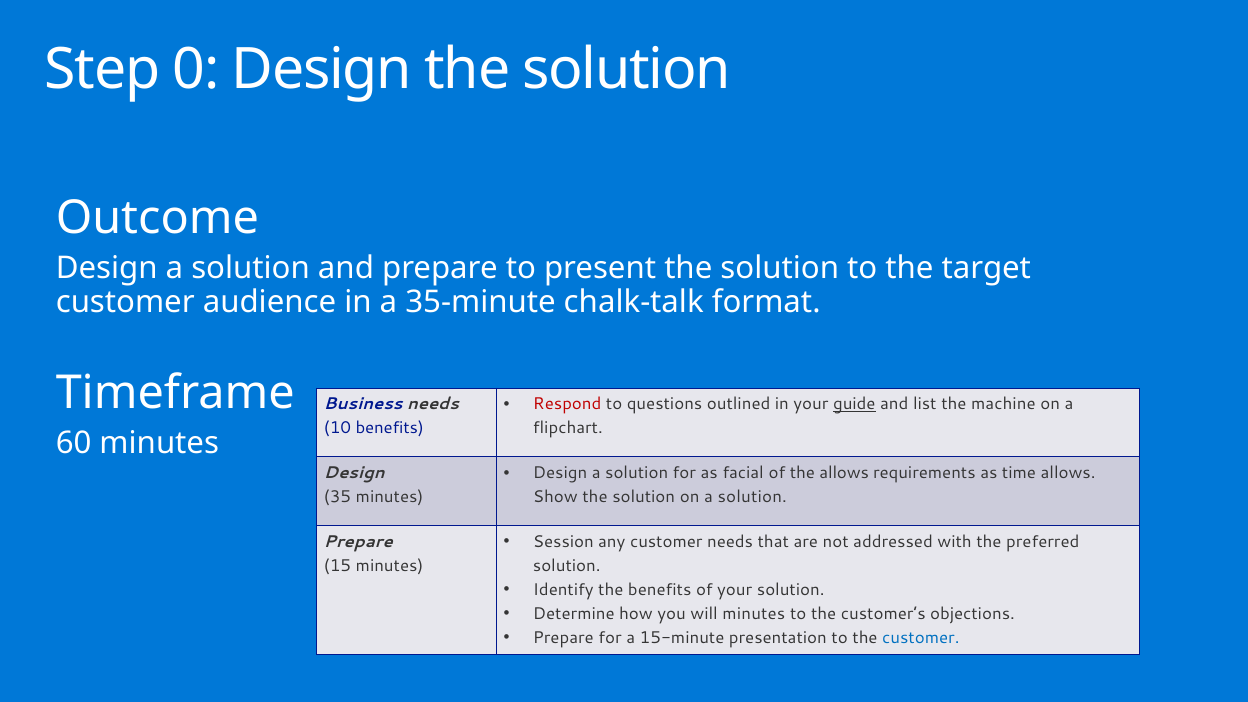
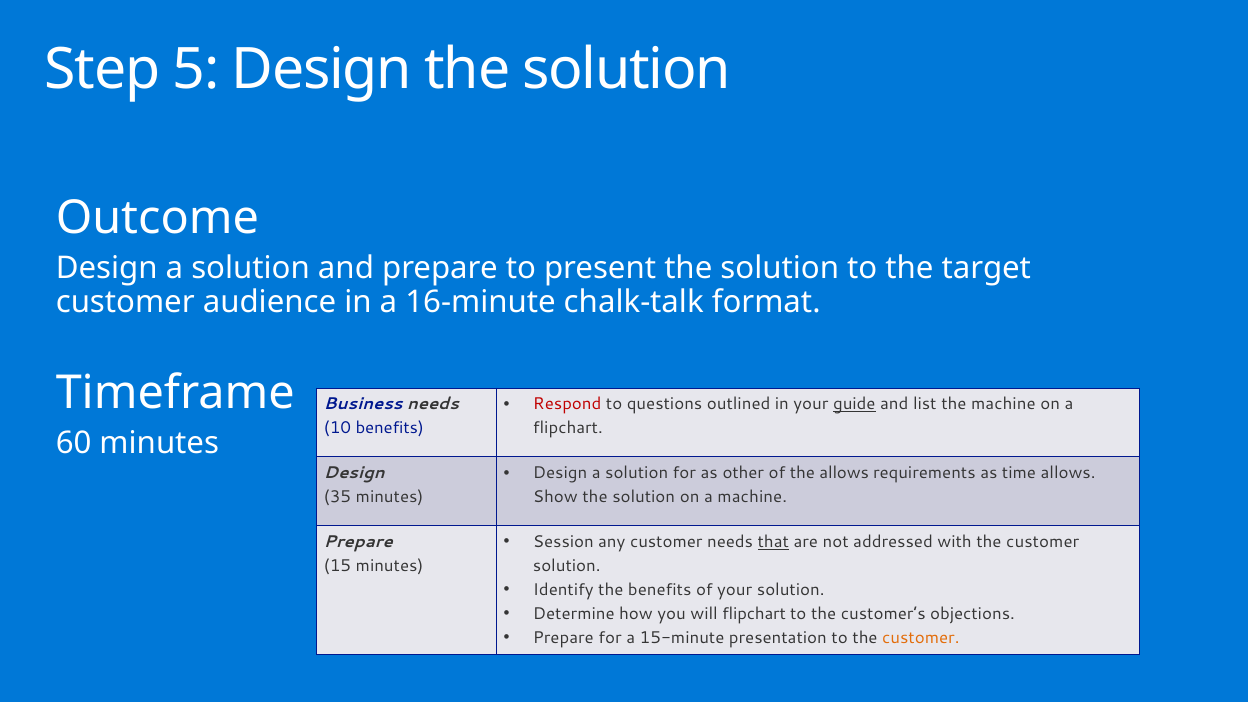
0: 0 -> 5 (196, 70)
35-minute: 35-minute -> 16-minute (481, 302)
facial: facial -> other (743, 473)
on a solution: solution -> machine (752, 497)
that underline: none -> present (773, 542)
with the preferred: preferred -> customer (1043, 542)
will minutes: minutes -> flipchart (754, 614)
customer colour: blue -> orange (921, 638)
